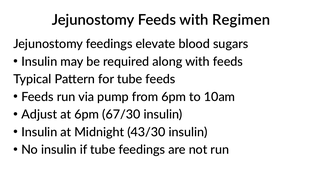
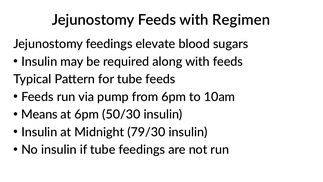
Adjust: Adjust -> Means (39, 114)
67/30: 67/30 -> 50/30 (121, 114)
43/30: 43/30 -> 79/30 (146, 132)
